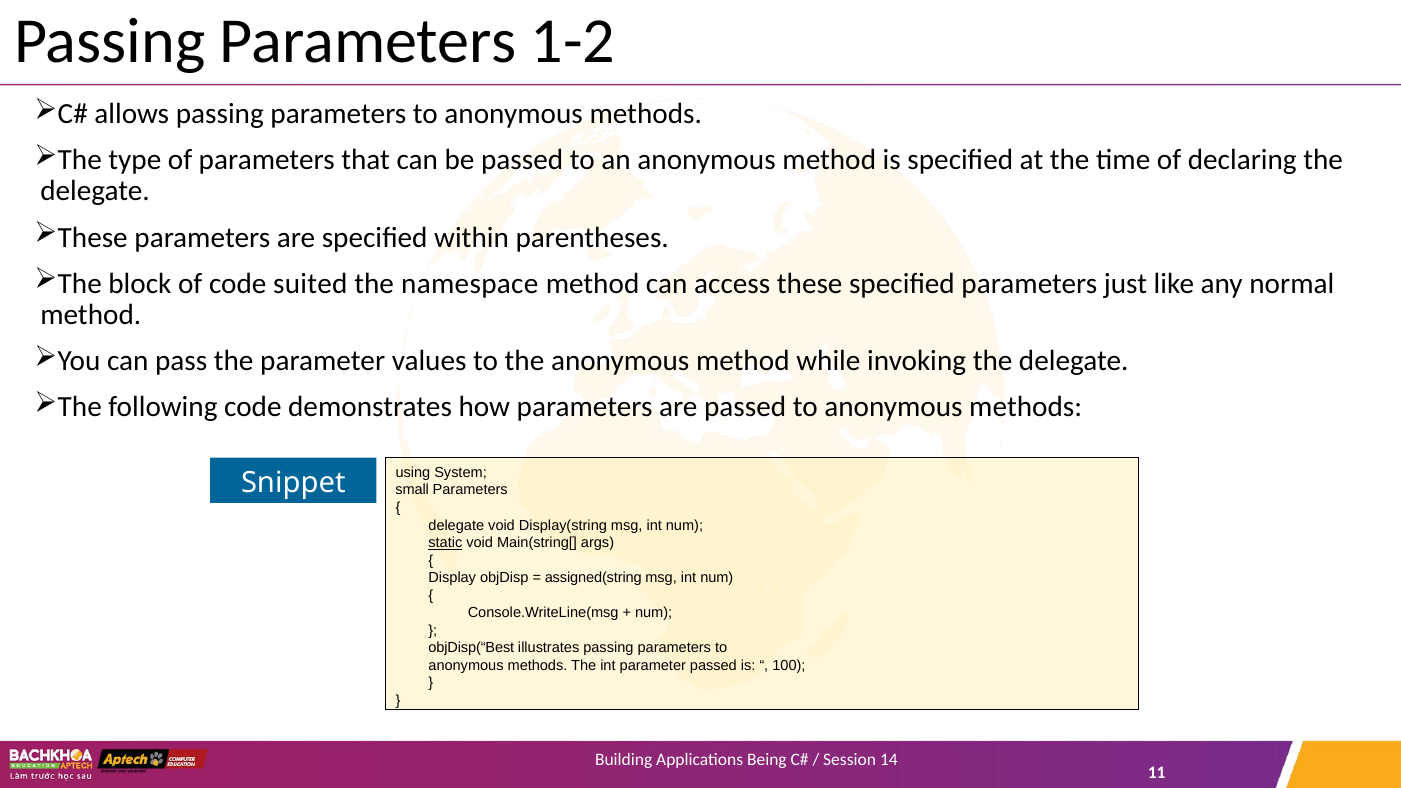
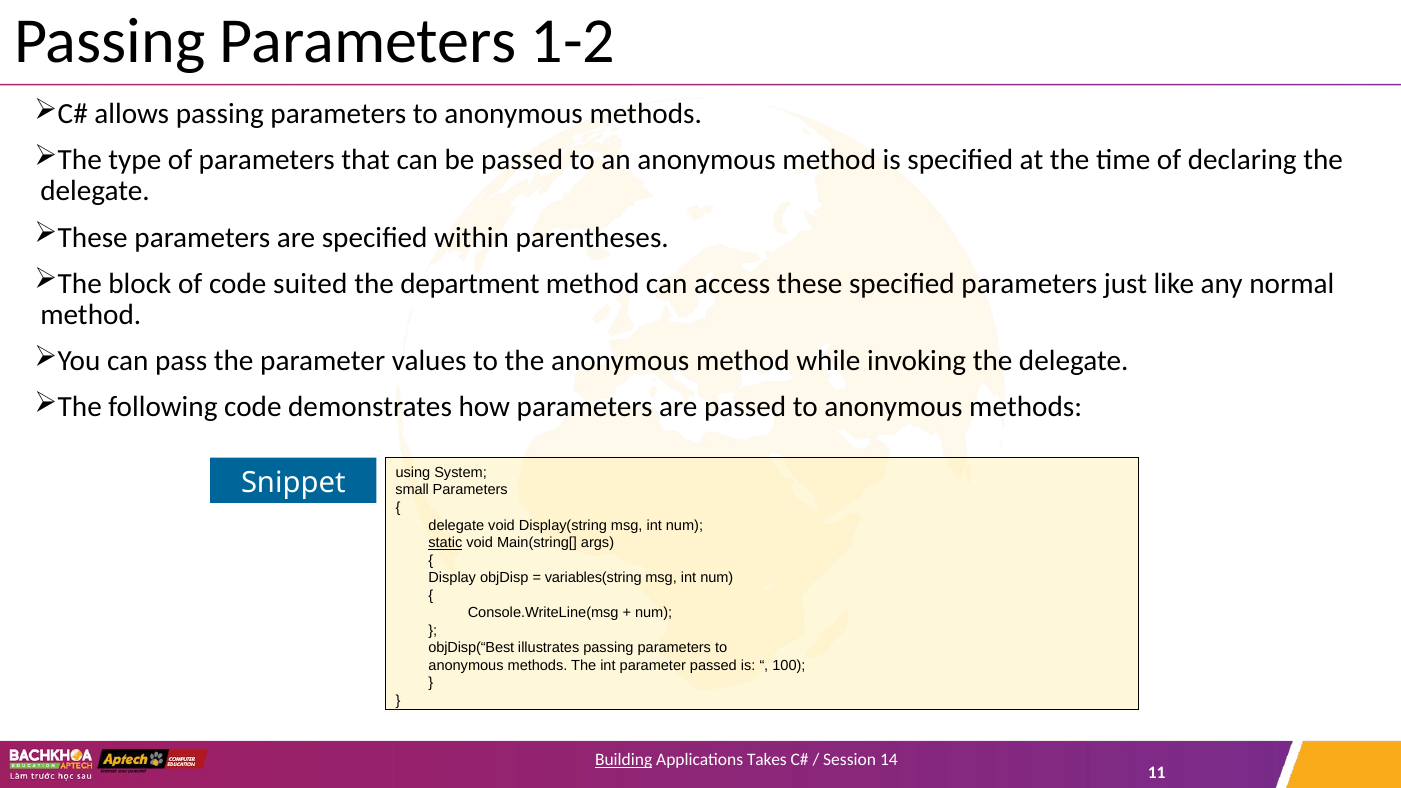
namespace: namespace -> department (470, 284)
assigned(string: assigned(string -> variables(string (593, 578)
Building underline: none -> present (624, 760)
Being: Being -> Takes (767, 760)
